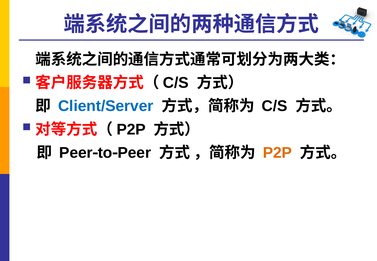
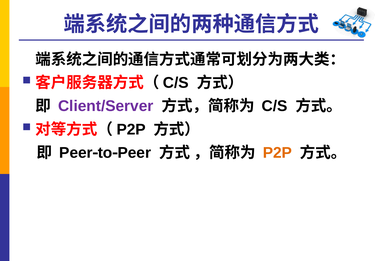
Client/Server colour: blue -> purple (106, 106)
